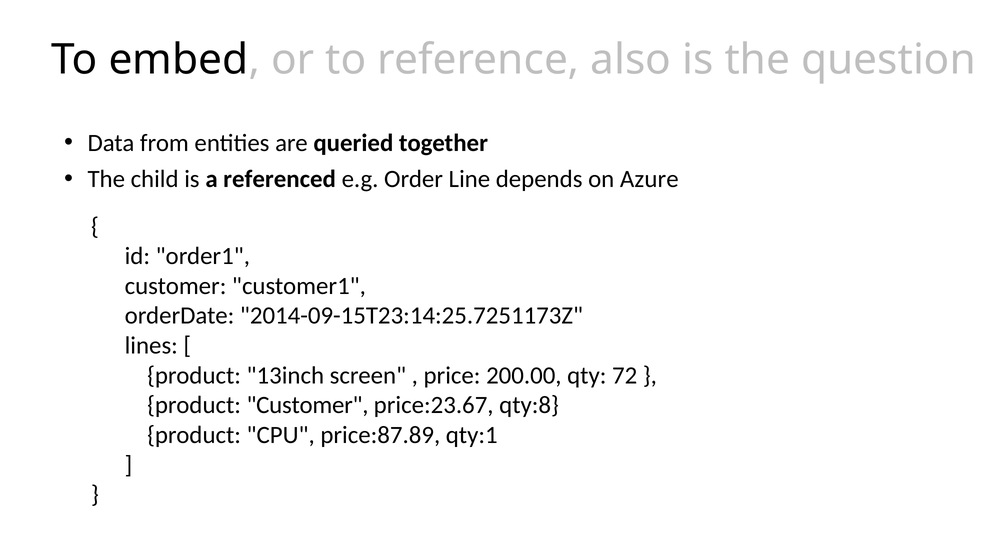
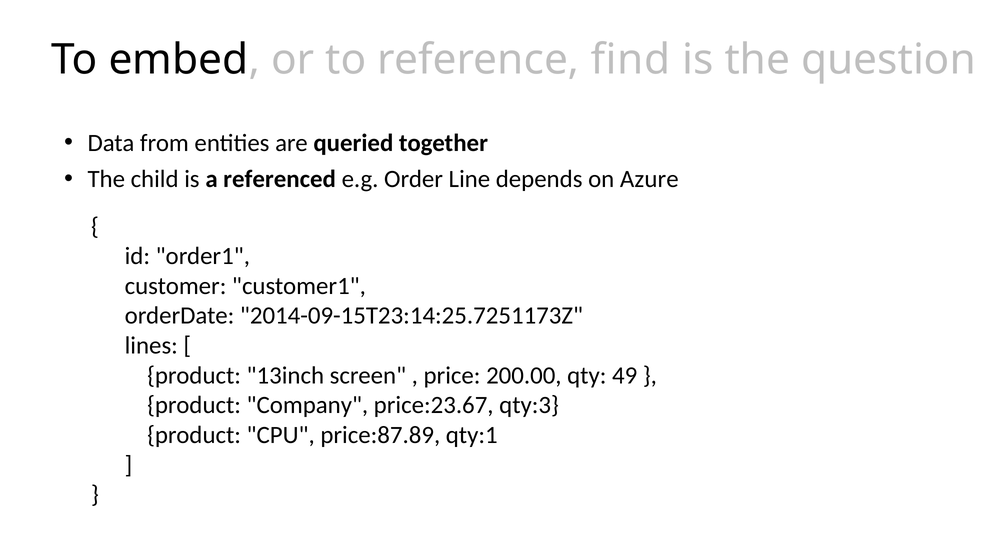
also: also -> find (631, 60)
72: 72 -> 49 (625, 376)
product Customer: Customer -> Company (307, 406)
qty:8: qty:8 -> qty:3 (529, 406)
